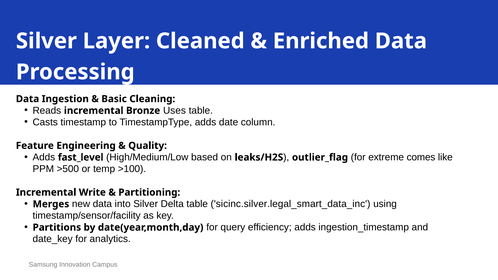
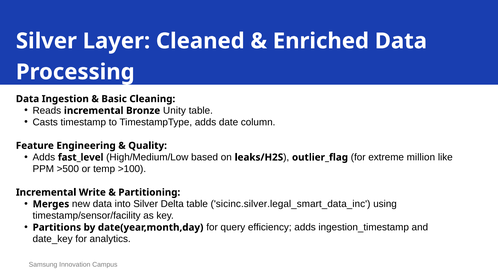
Uses: Uses -> Unity (174, 111)
comes: comes -> million (421, 157)
